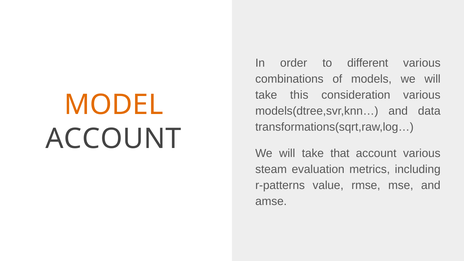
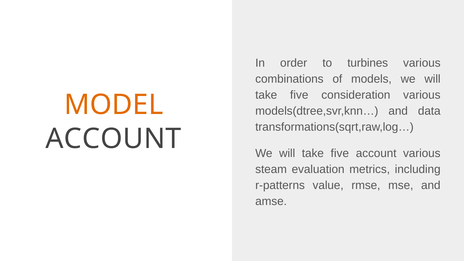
different: different -> turbines (368, 63)
this: this -> five (299, 95)
that: that -> five (340, 153)
